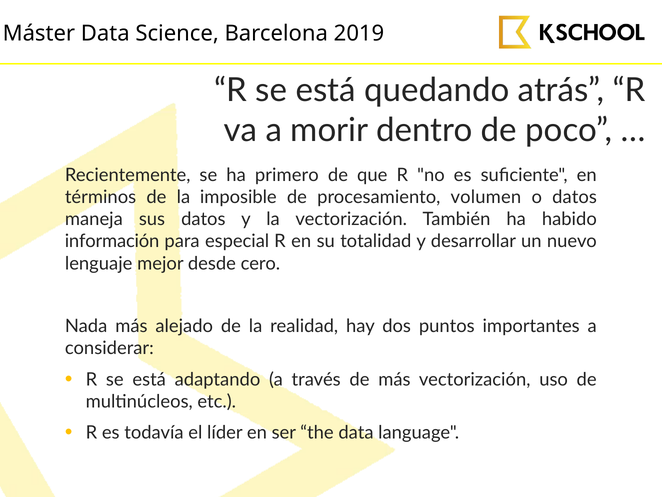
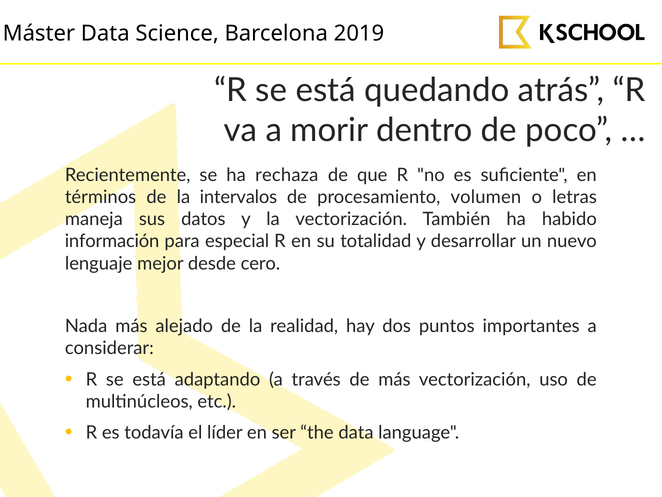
primero: primero -> rechaza (287, 175)
imposible: imposible -> intervalos (238, 197)
o datos: datos -> letras (575, 197)
